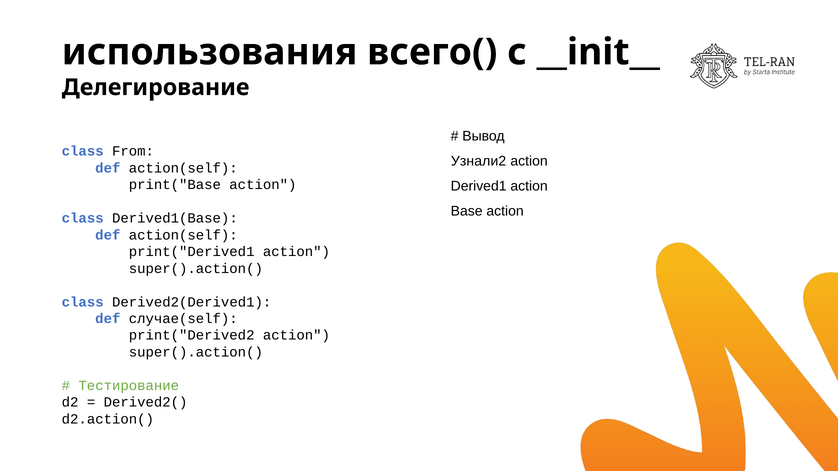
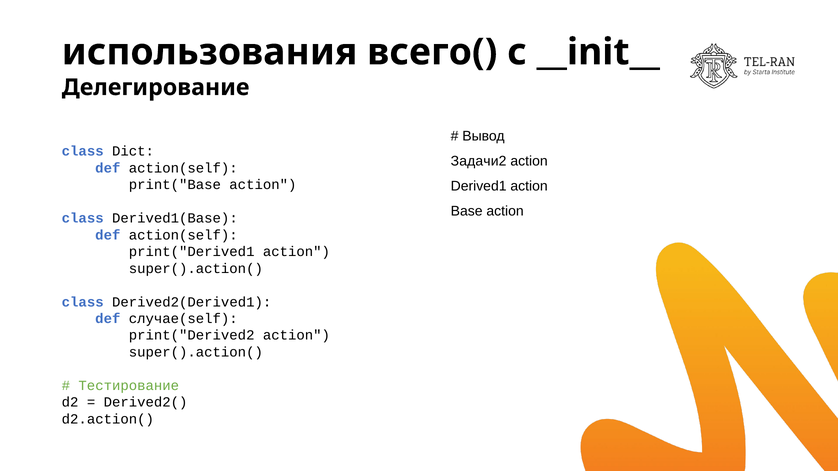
From: From -> Dict (133, 151)
Узнали2: Узнали2 -> Задачи2 (479, 161)
